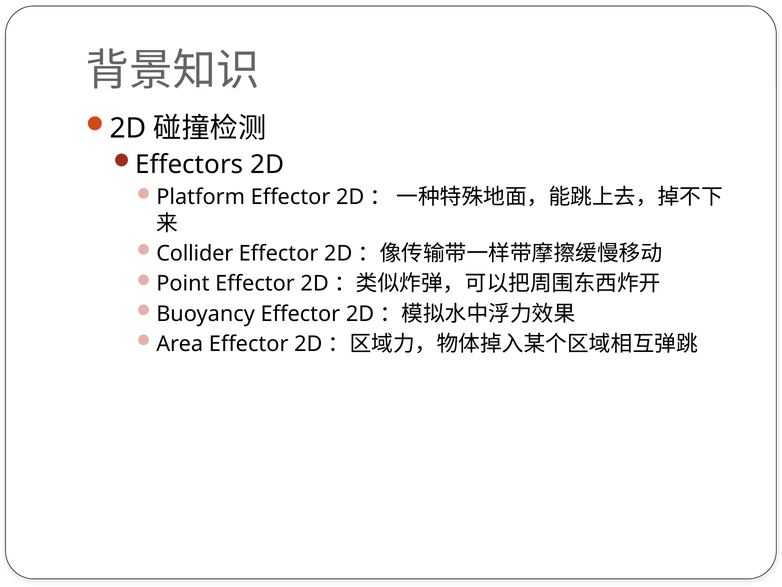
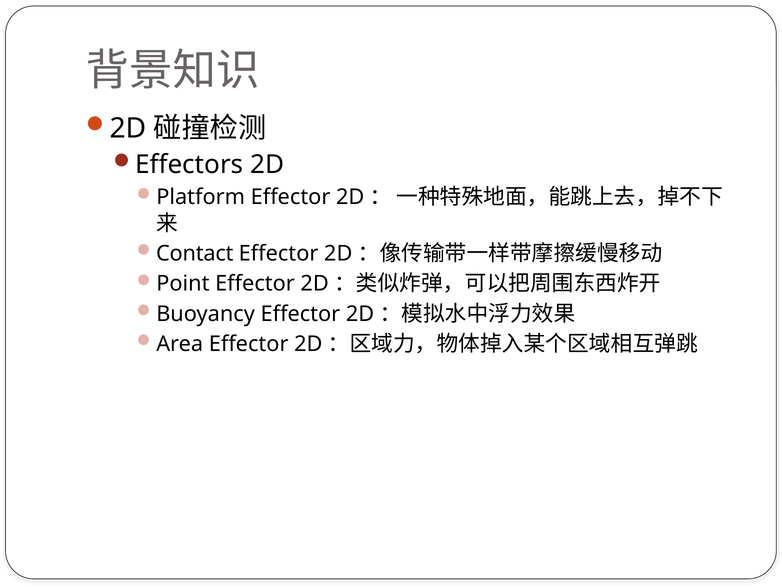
Collider: Collider -> Contact (195, 253)
